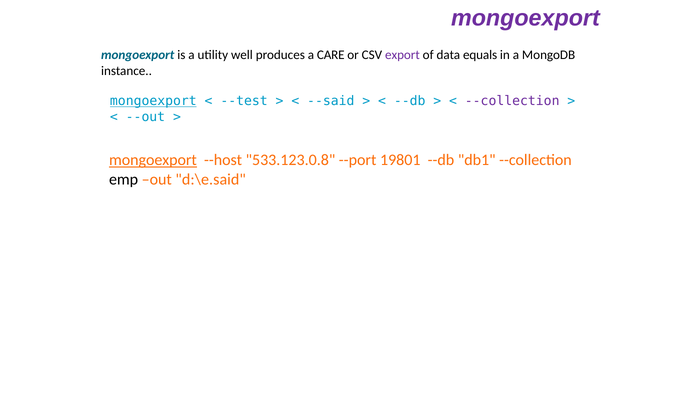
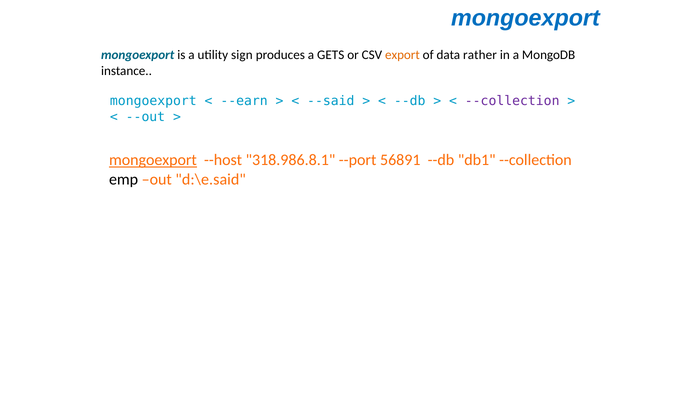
mongoexport colour: purple -> blue (525, 18)
well: well -> sign (242, 55)
CARE: CARE -> GETS (331, 55)
export colour: purple -> orange (402, 55)
equals: equals -> rather (480, 55)
mongoexport underline: present -> none (153, 101)
--test: --test -> --earn (244, 101)
533.123.0.8: 533.123.0.8 -> 318.986.8.1 (290, 160)
19801: 19801 -> 56891 (400, 160)
